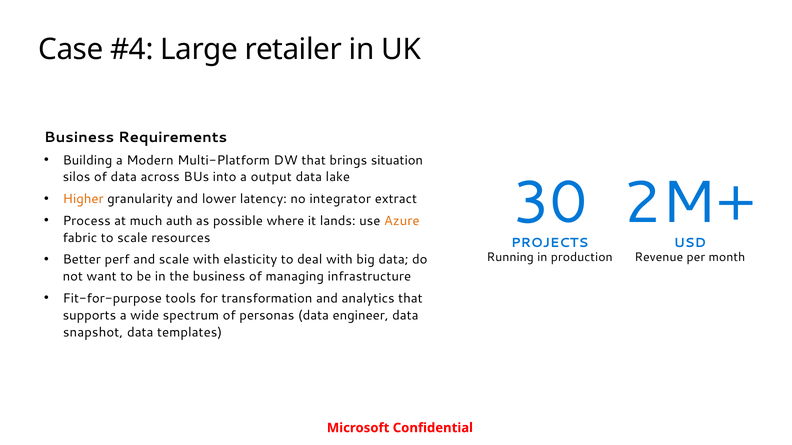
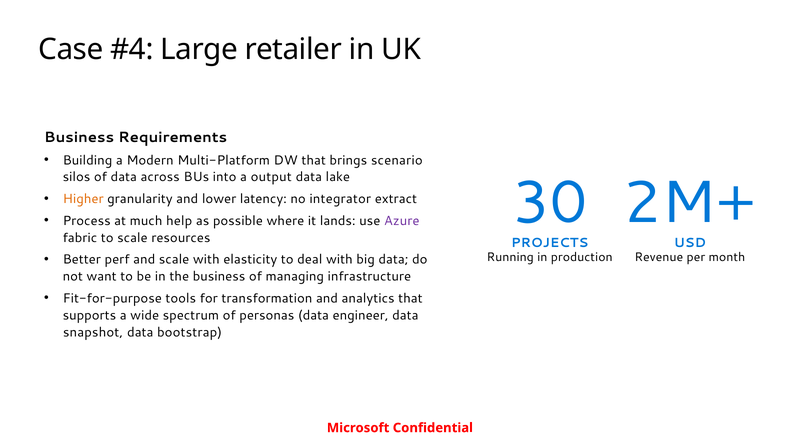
situation: situation -> scenario (397, 160)
auth: auth -> help (179, 221)
Azure colour: orange -> purple (402, 221)
templates: templates -> bootstrap (190, 333)
